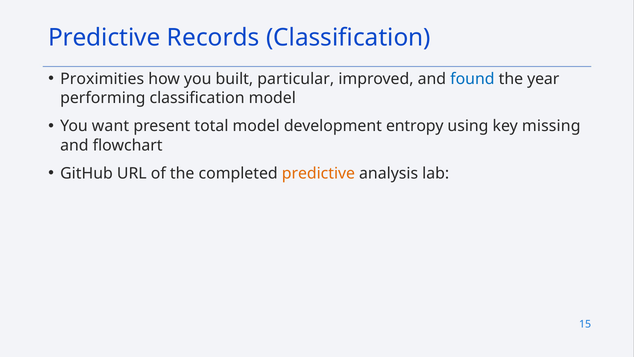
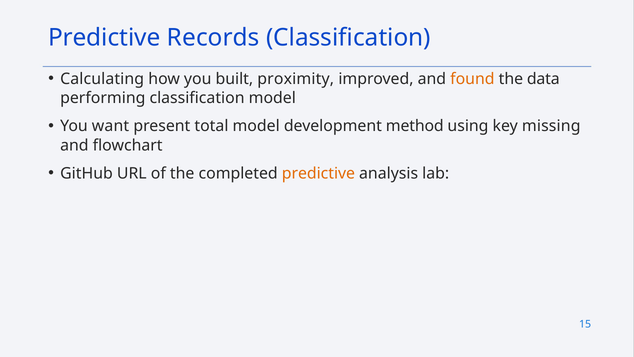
Proximities: Proximities -> Calculating (102, 79)
particular: particular -> proximity (296, 79)
found colour: blue -> orange (472, 79)
year: year -> data (543, 79)
entropy: entropy -> method (415, 126)
